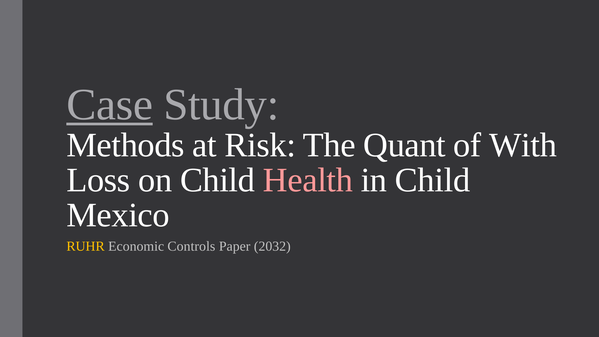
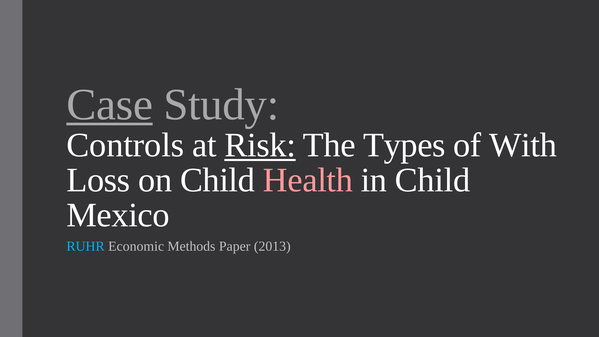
Methods: Methods -> Controls (125, 145)
Risk underline: none -> present (260, 145)
Quant: Quant -> Types (404, 145)
RUHR colour: yellow -> light blue (86, 246)
Controls: Controls -> Methods (191, 246)
2032: 2032 -> 2013 (272, 246)
